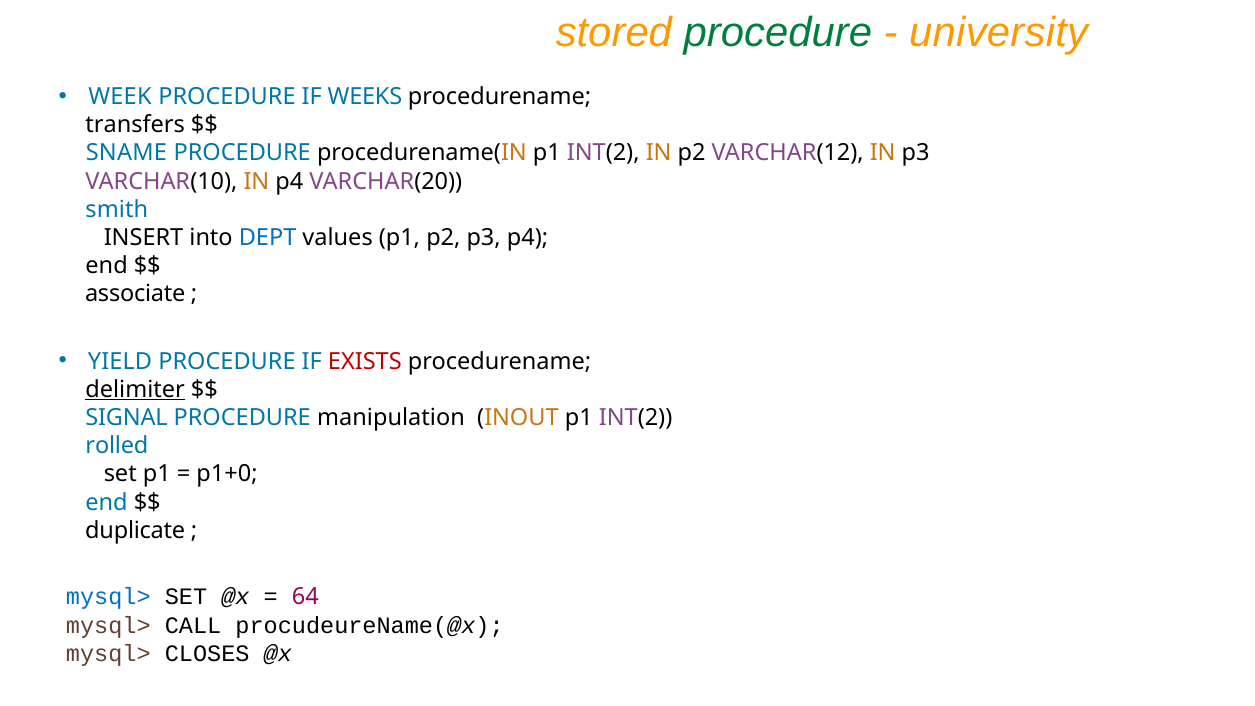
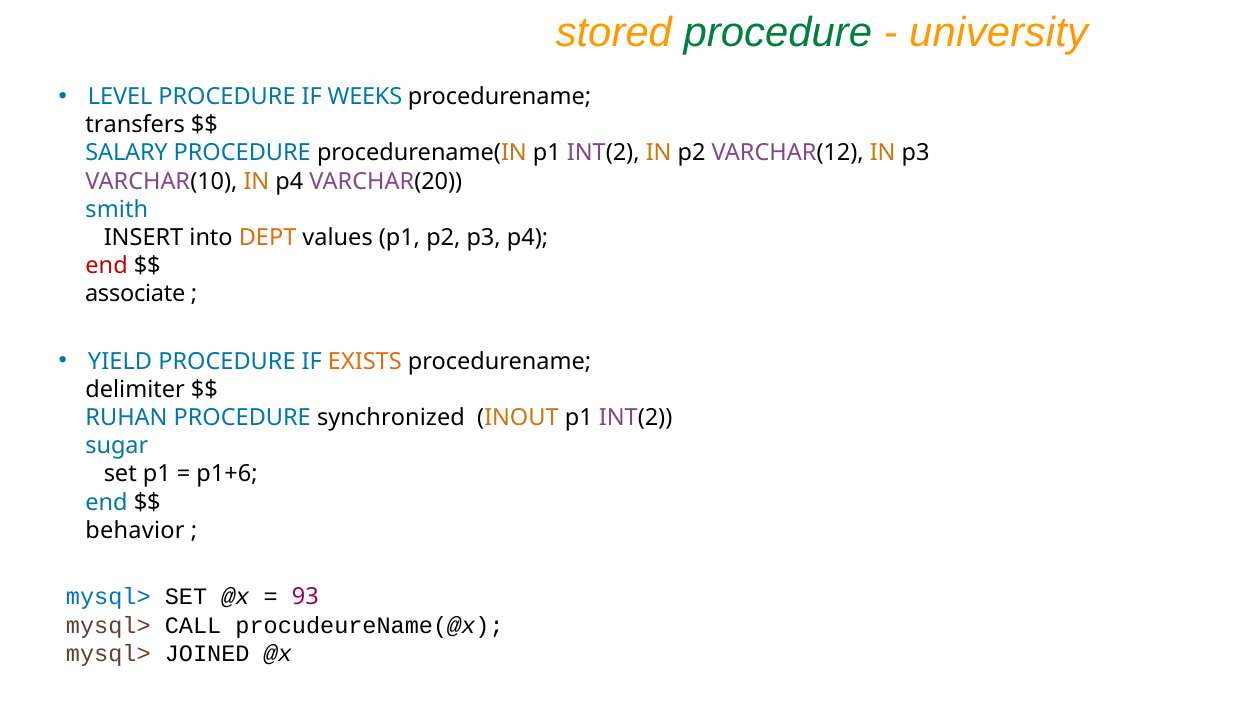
WEEK: WEEK -> LEVEL (120, 97)
SNAME: SNAME -> SALARY (127, 153)
DEPT colour: blue -> orange (268, 238)
end colour: black -> red (107, 266)
EXISTS colour: red -> orange (365, 361)
delimiter underline: present -> none (135, 389)
SIGNAL: SIGNAL -> RUHAN (127, 418)
manipulation: manipulation -> synchronized (391, 418)
rolled: rolled -> sugar (117, 446)
p1+0: p1+0 -> p1+6 (227, 474)
duplicate: duplicate -> behavior (135, 531)
64: 64 -> 93 (305, 597)
CLOSES: CLOSES -> JOINED (207, 653)
